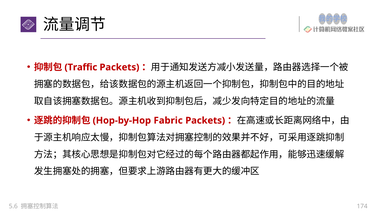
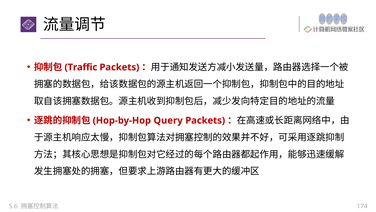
Fabric: Fabric -> Query (168, 120)
